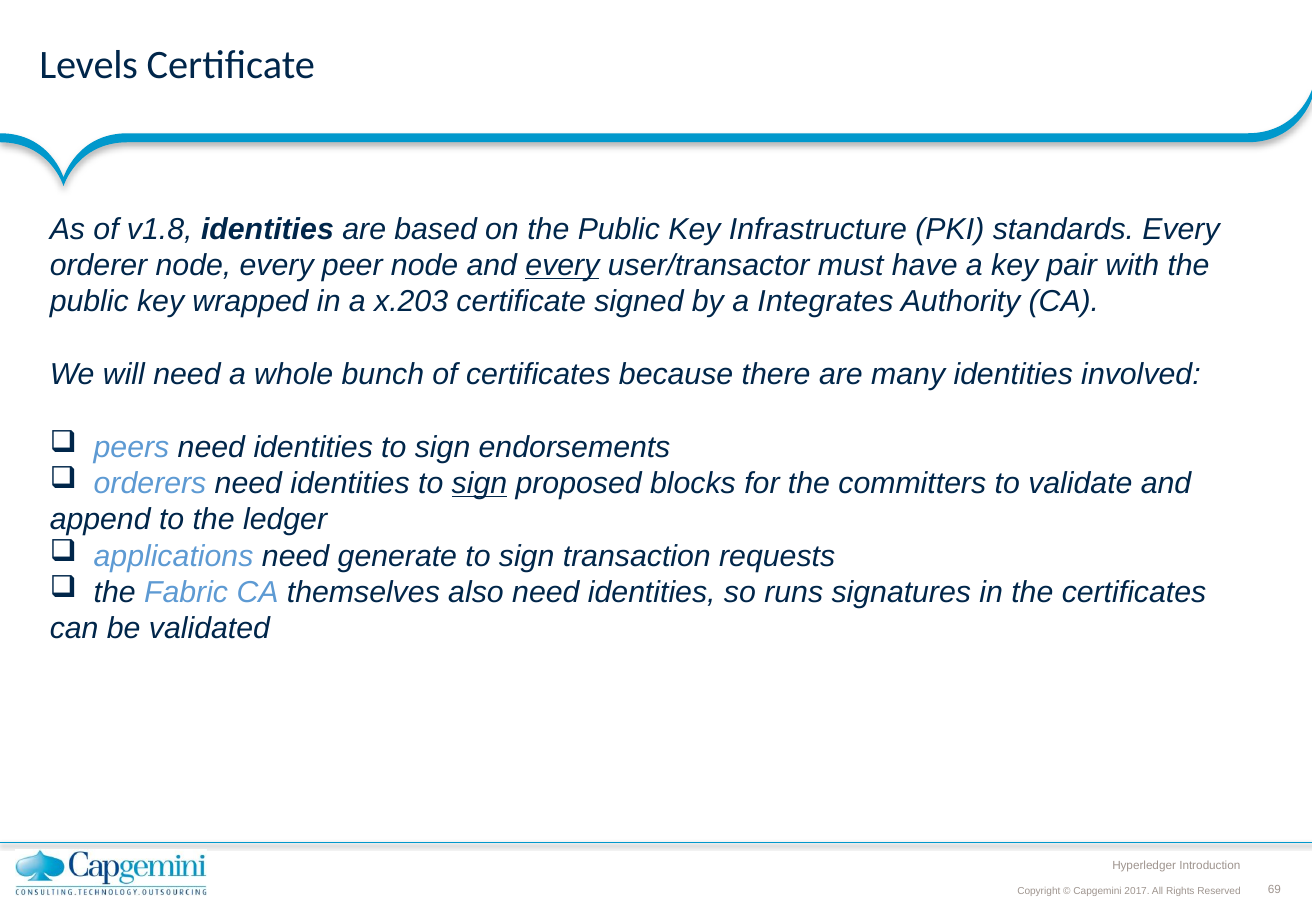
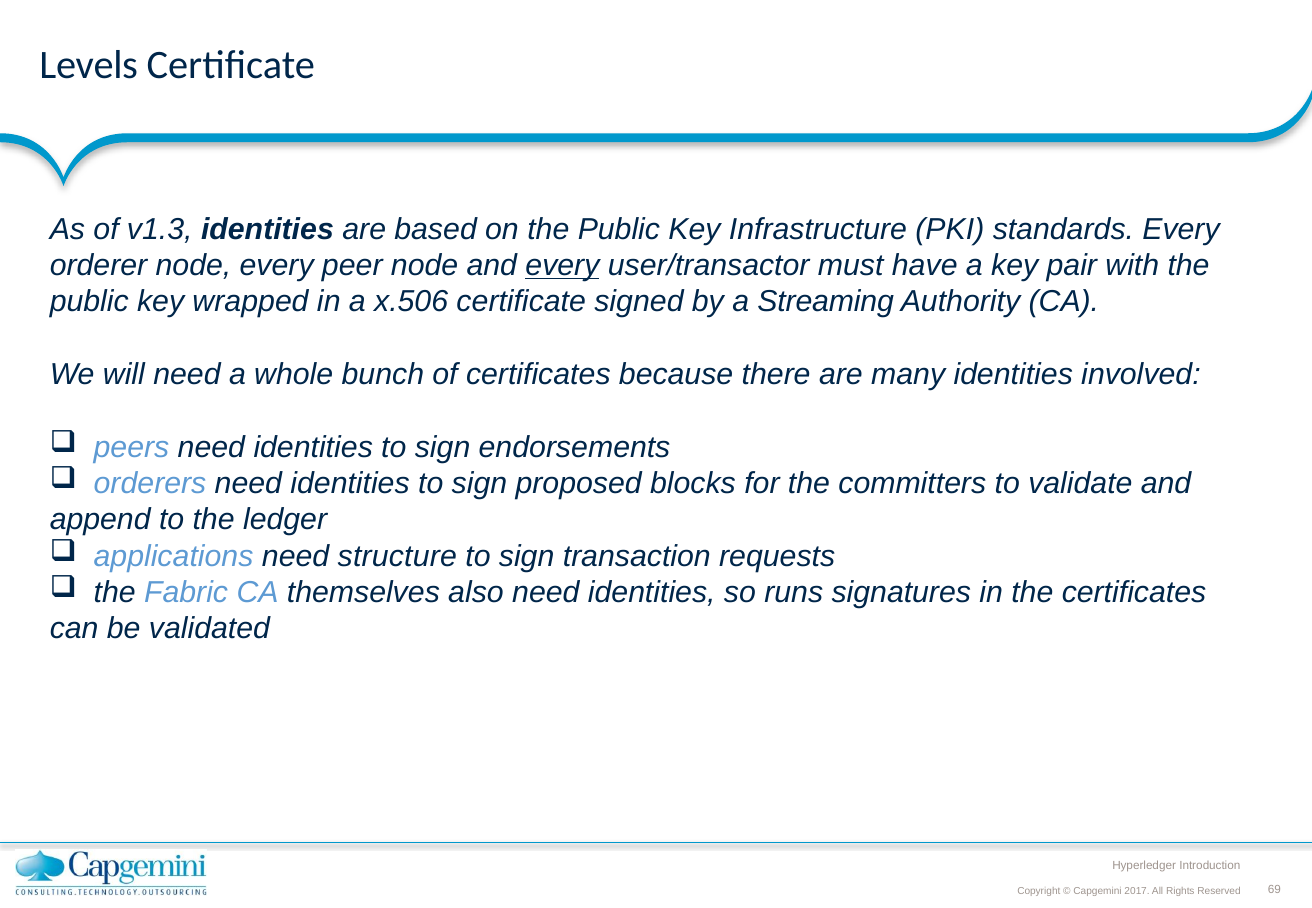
v1.8: v1.8 -> v1.3 (160, 229)
x.203: x.203 -> x.506 (411, 302)
Integrates: Integrates -> Streaming (826, 302)
sign underline: present -> none (479, 484)
generate: generate -> structure (397, 556)
